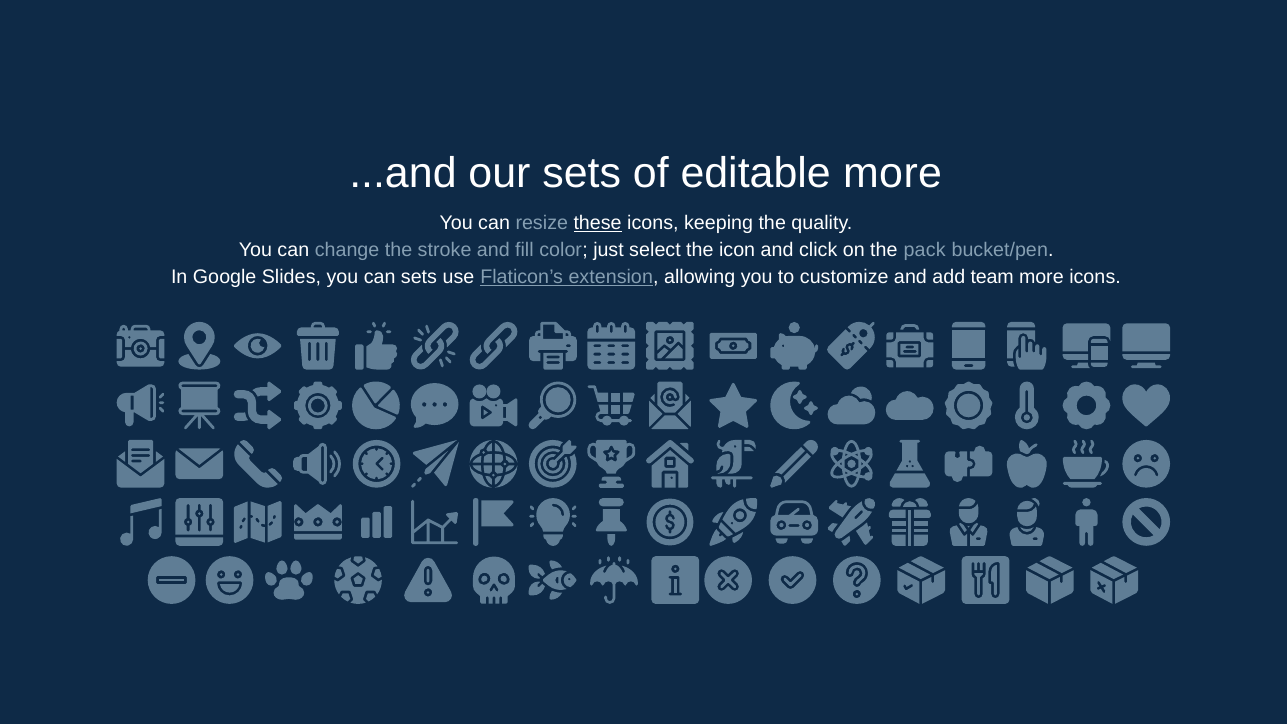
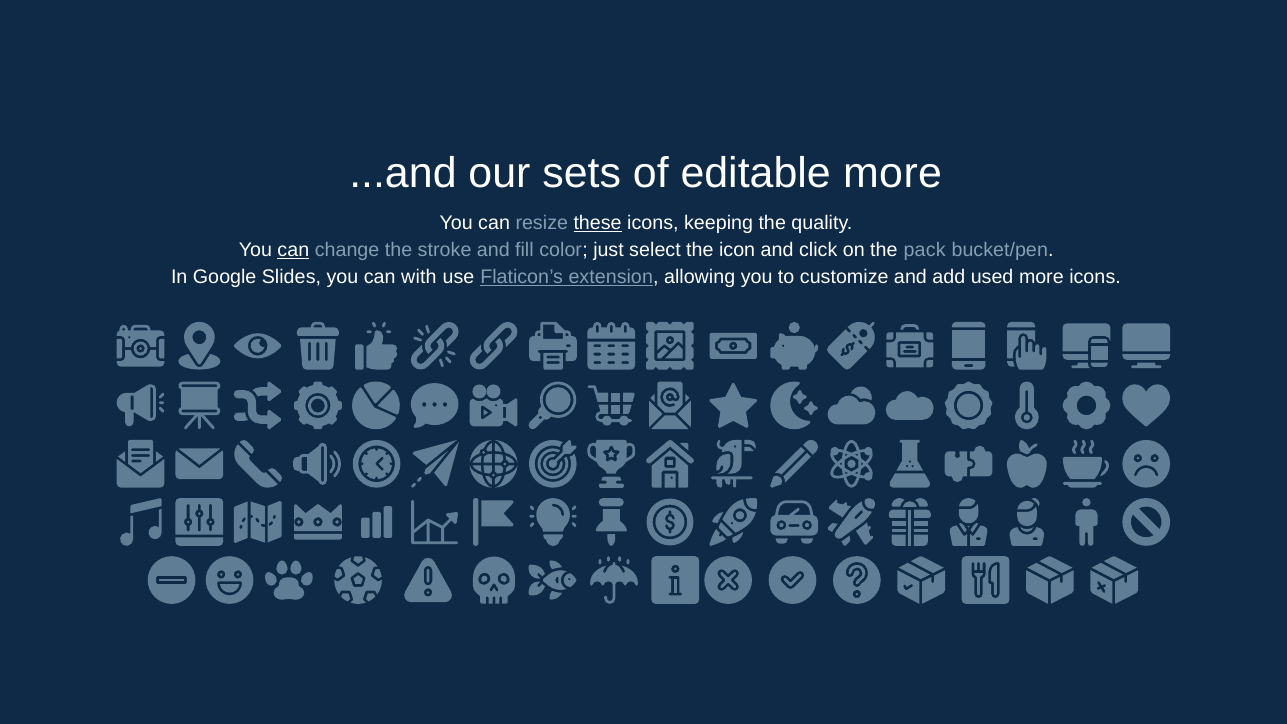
can underline: none -> present (293, 250)
can sets: sets -> with (419, 277)
team: team -> used (992, 277)
